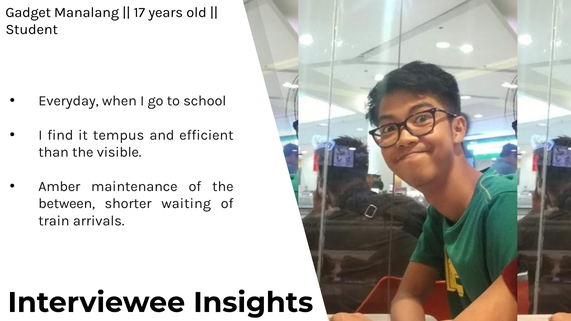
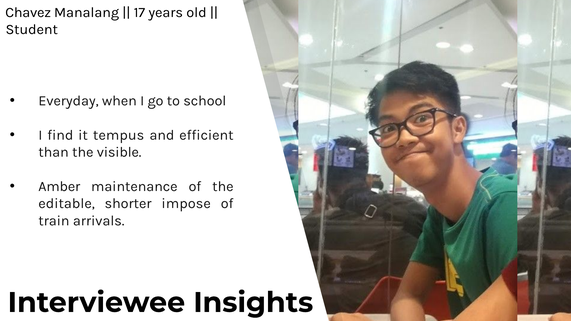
Gadget: Gadget -> Chavez (28, 12)
between: between -> editable (67, 204)
waiting: waiting -> impose (186, 204)
